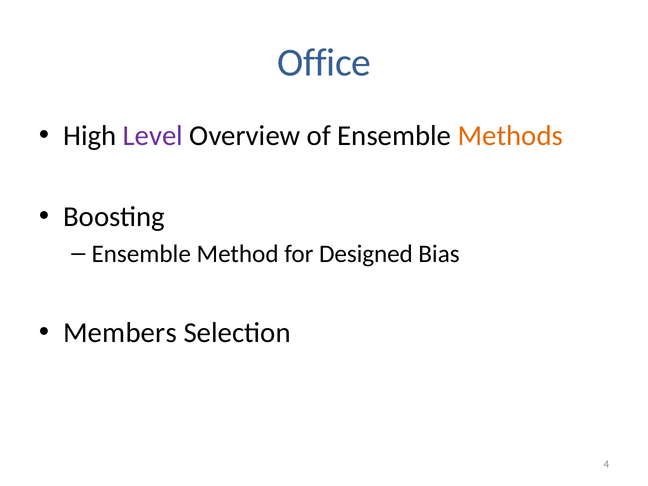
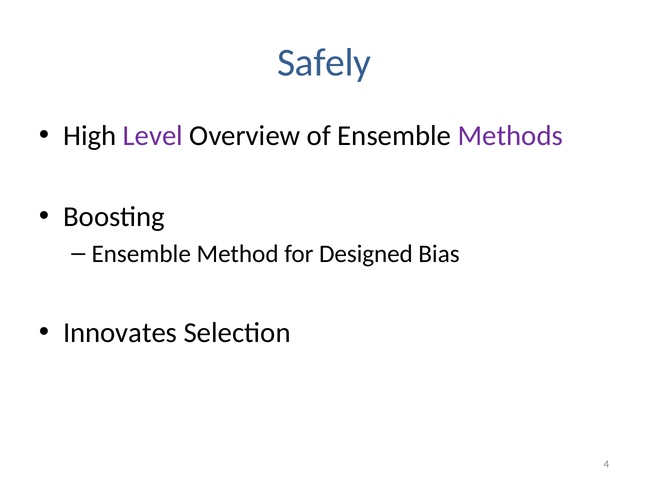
Office: Office -> Safely (324, 63)
Methods colour: orange -> purple (510, 136)
Members: Members -> Innovates (120, 333)
